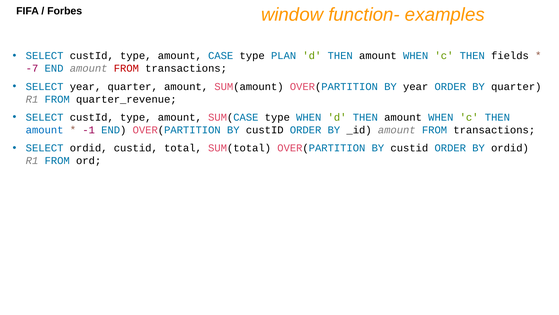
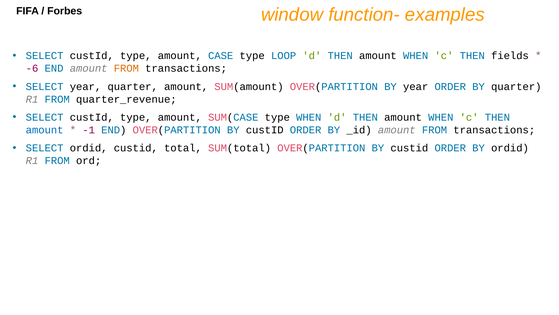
PLAN: PLAN -> LOOP (284, 56)
-7: -7 -> -6 (32, 68)
FROM colour: red -> orange (126, 68)
